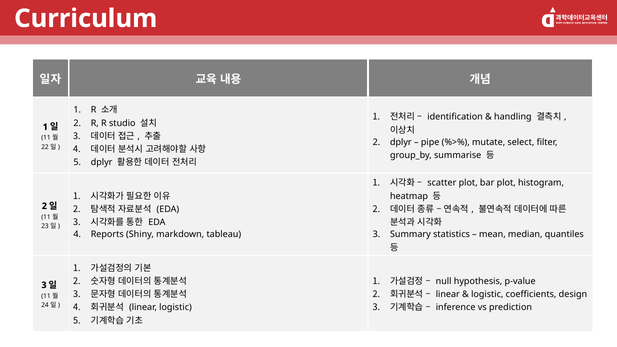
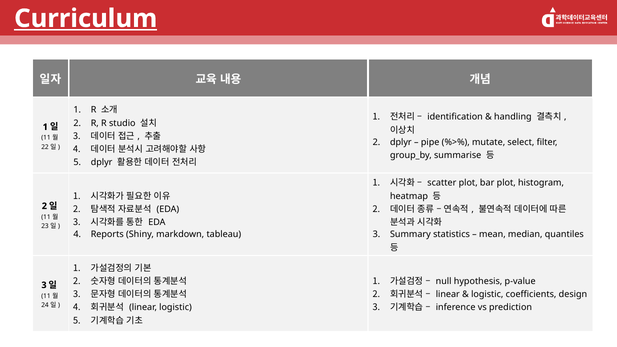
Curriculum underline: none -> present (86, 18)
